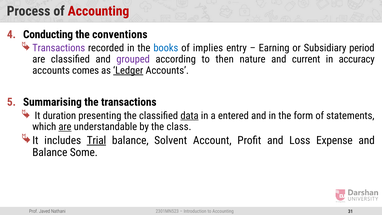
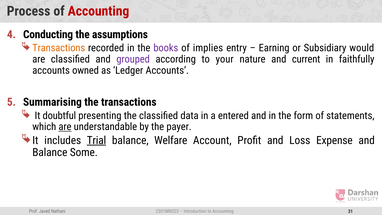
conventions: conventions -> assumptions (120, 34)
Transactions colour: purple -> orange (59, 48)
books colour: blue -> purple (166, 48)
period: period -> would (362, 48)
then: then -> your (225, 59)
accuracy: accuracy -> faithfully (357, 59)
comes: comes -> owned (86, 70)
Ledger underline: present -> none (128, 70)
duration: duration -> doubtful (59, 116)
data underline: present -> none (189, 116)
class: class -> payer (179, 127)
Solvent: Solvent -> Welfare (171, 140)
